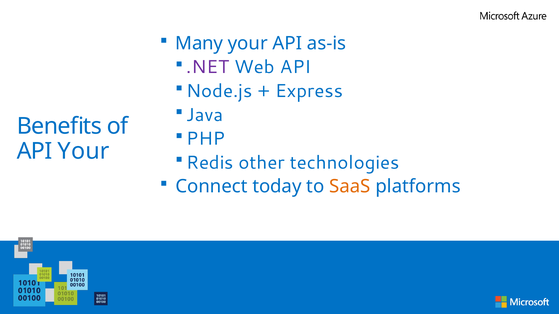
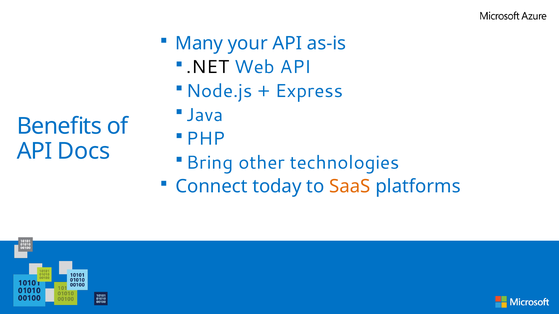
.NET colour: purple -> black (208, 67)
API Your: Your -> Docs (84, 151)
Redis: Redis -> Bring (210, 163)
